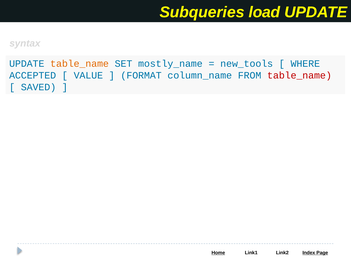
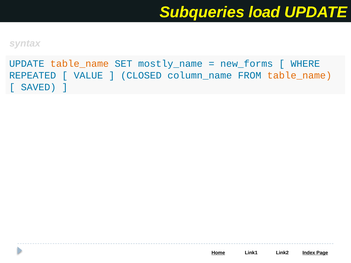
new_tools: new_tools -> new_forms (247, 64)
ACCEPTED: ACCEPTED -> REPEATED (33, 75)
FORMAT: FORMAT -> CLOSED (141, 75)
table_name colour: red -> orange (299, 75)
